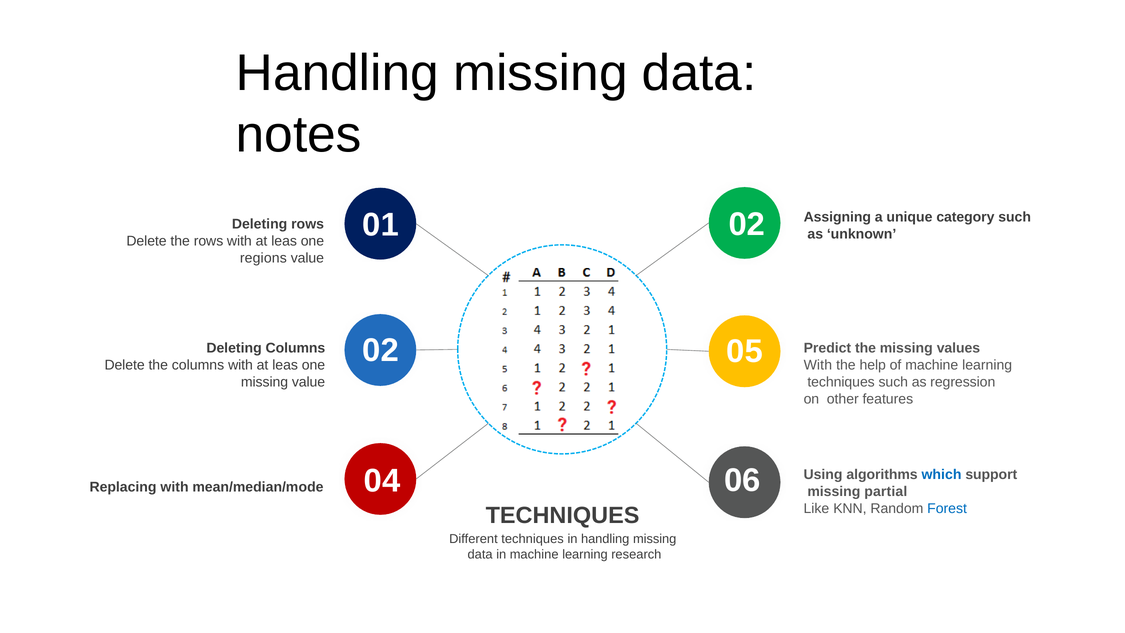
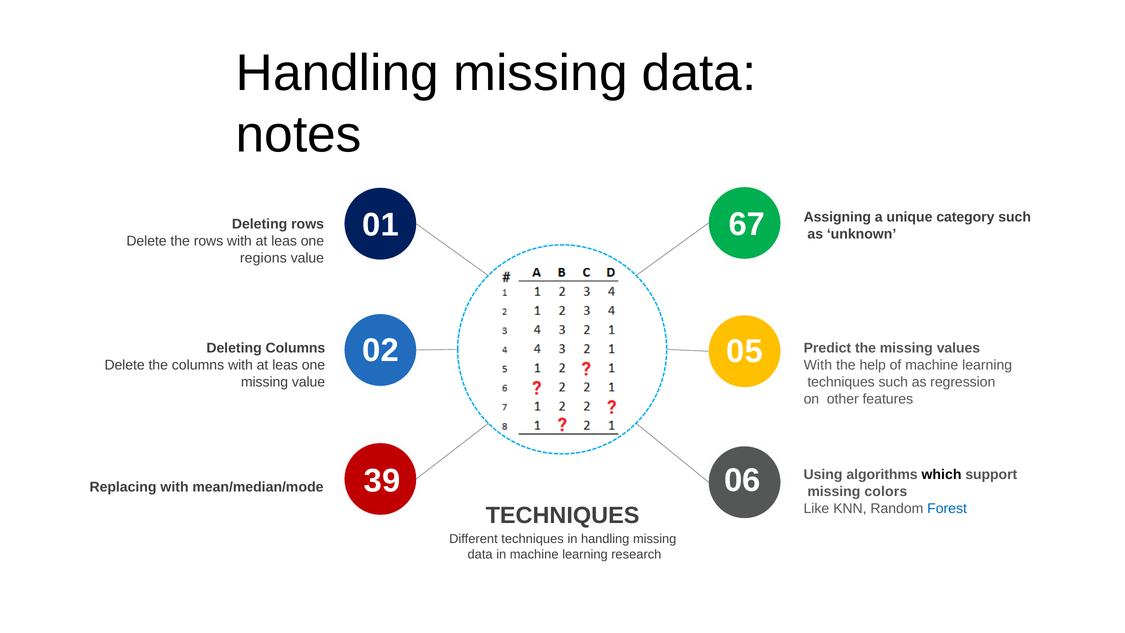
01 02: 02 -> 67 (747, 224)
which colour: blue -> black (941, 475)
04: 04 -> 39 (382, 481)
partial: partial -> colors (886, 491)
